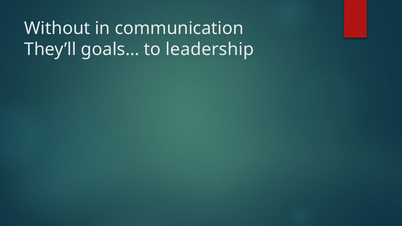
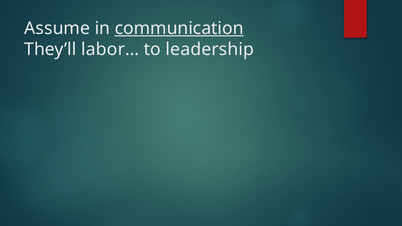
Without: Without -> Assume (57, 28)
communication underline: none -> present (179, 28)
goals…: goals… -> labor… (110, 49)
